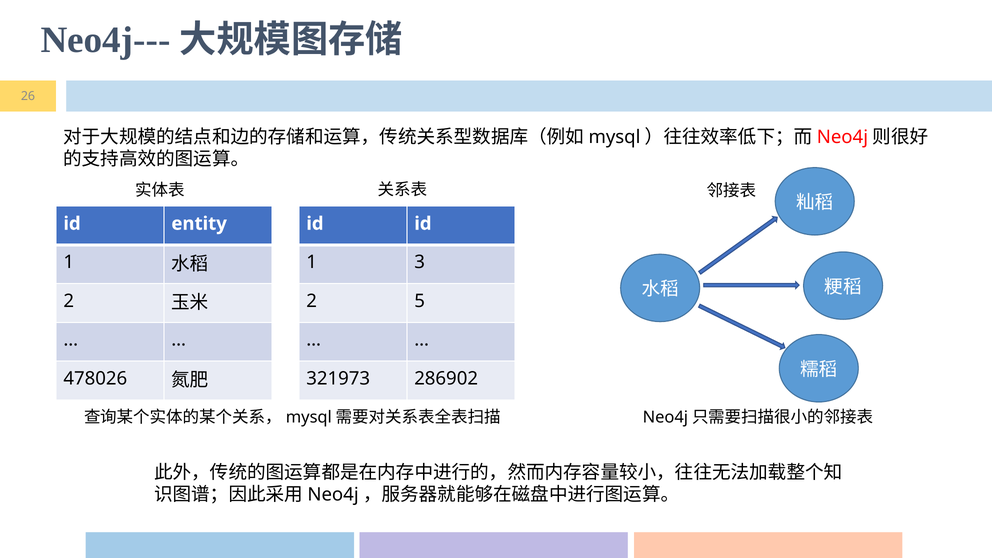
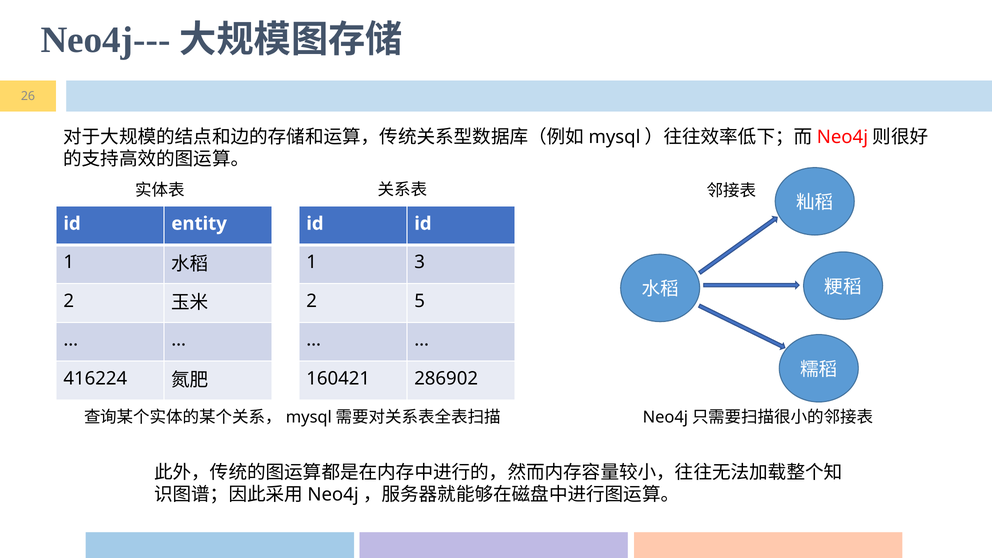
478026: 478026 -> 416224 (95, 379)
321973: 321973 -> 160421 (338, 379)
